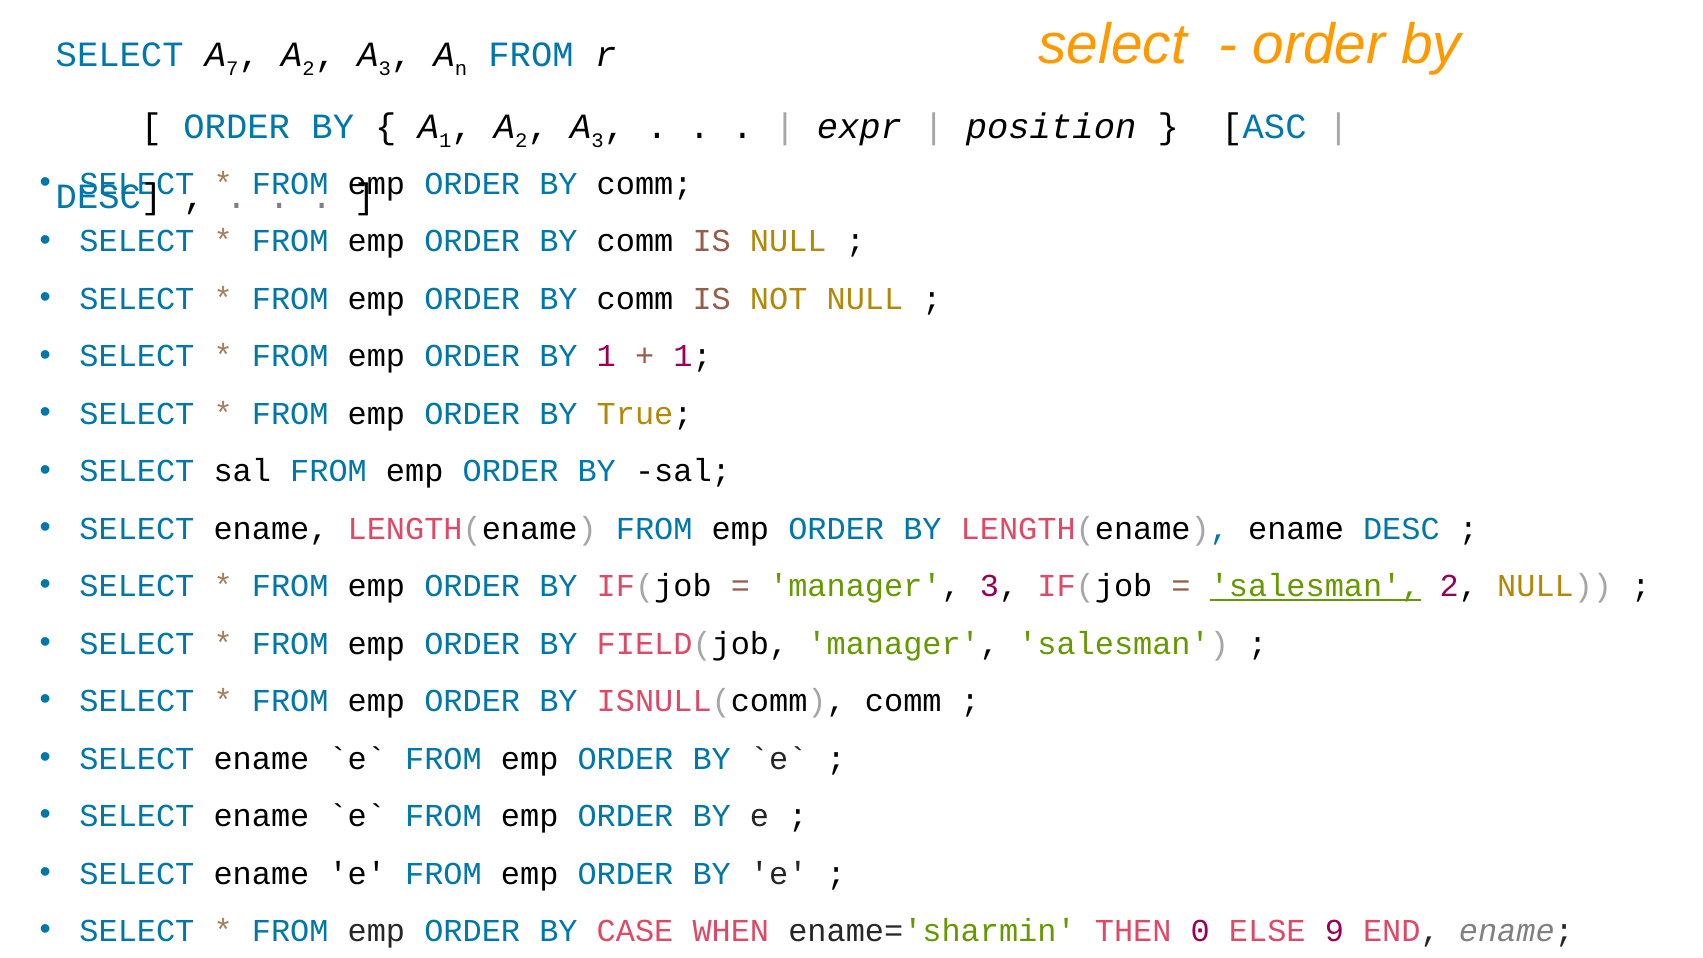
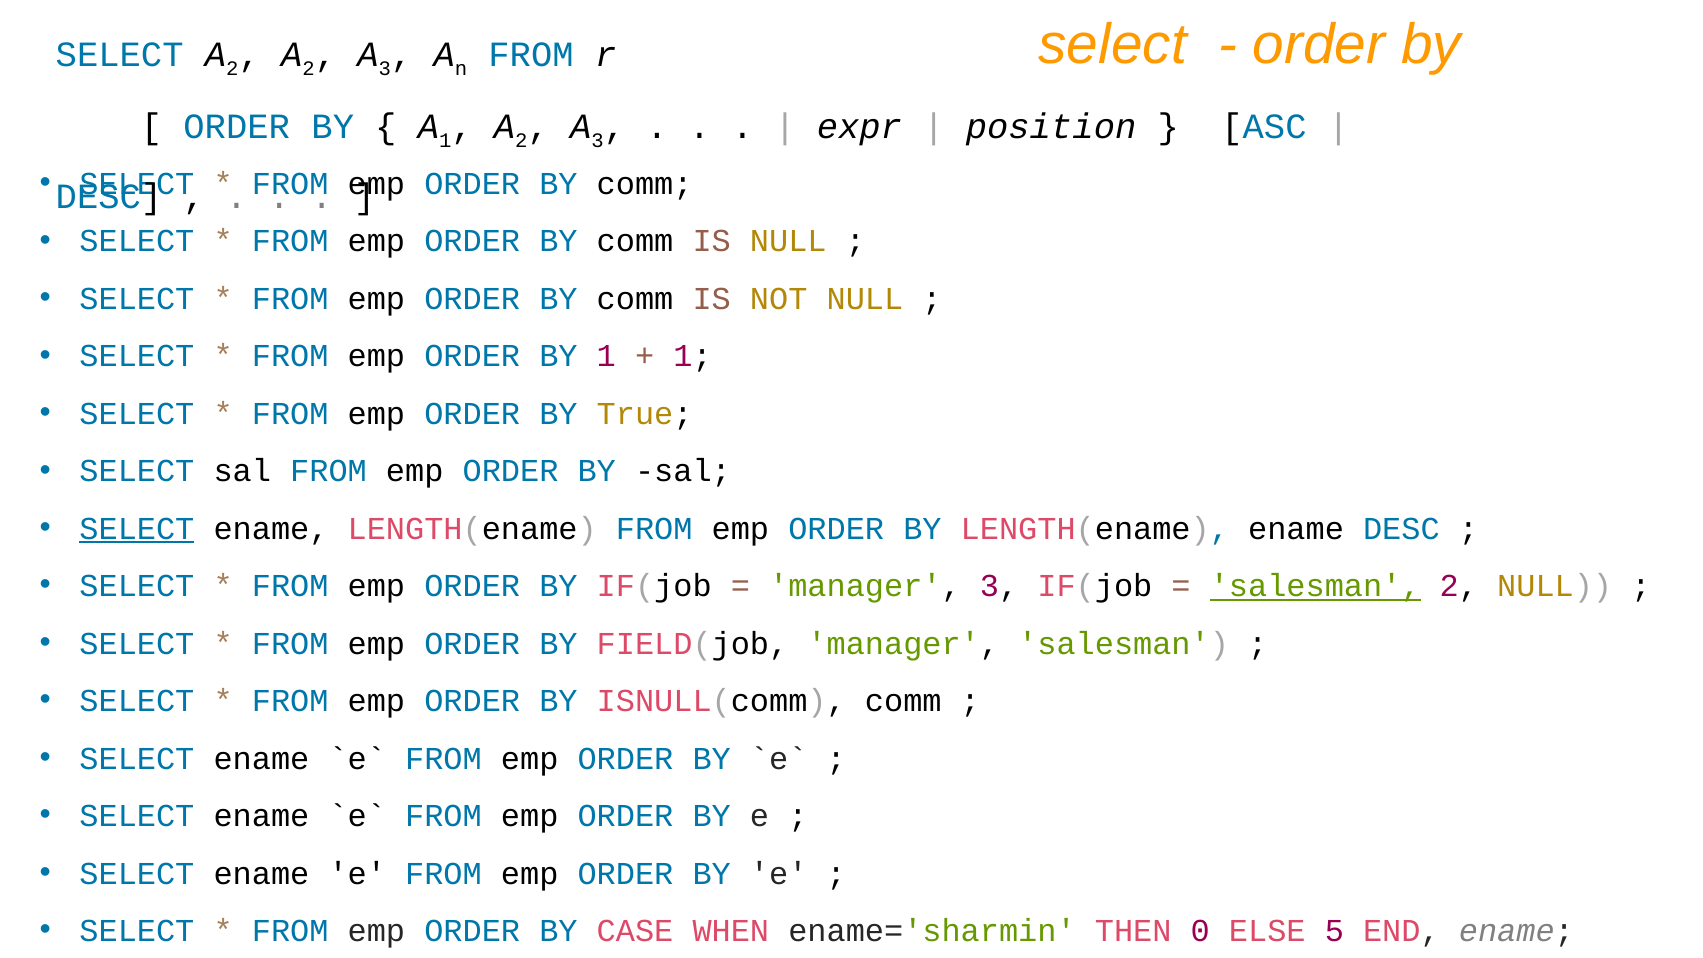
7: 7 -> 2 (232, 68)
SELECT underline: none -> present (137, 529)
9: 9 -> 5 (1334, 931)
